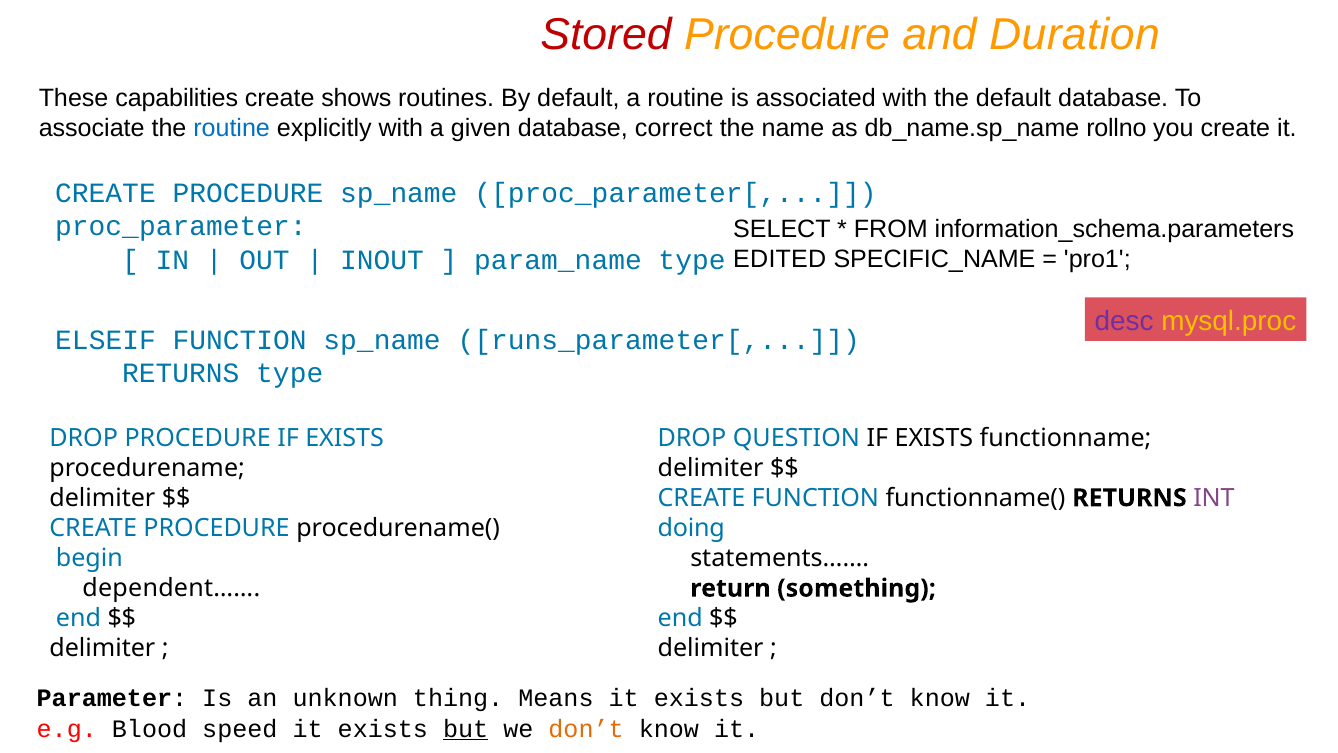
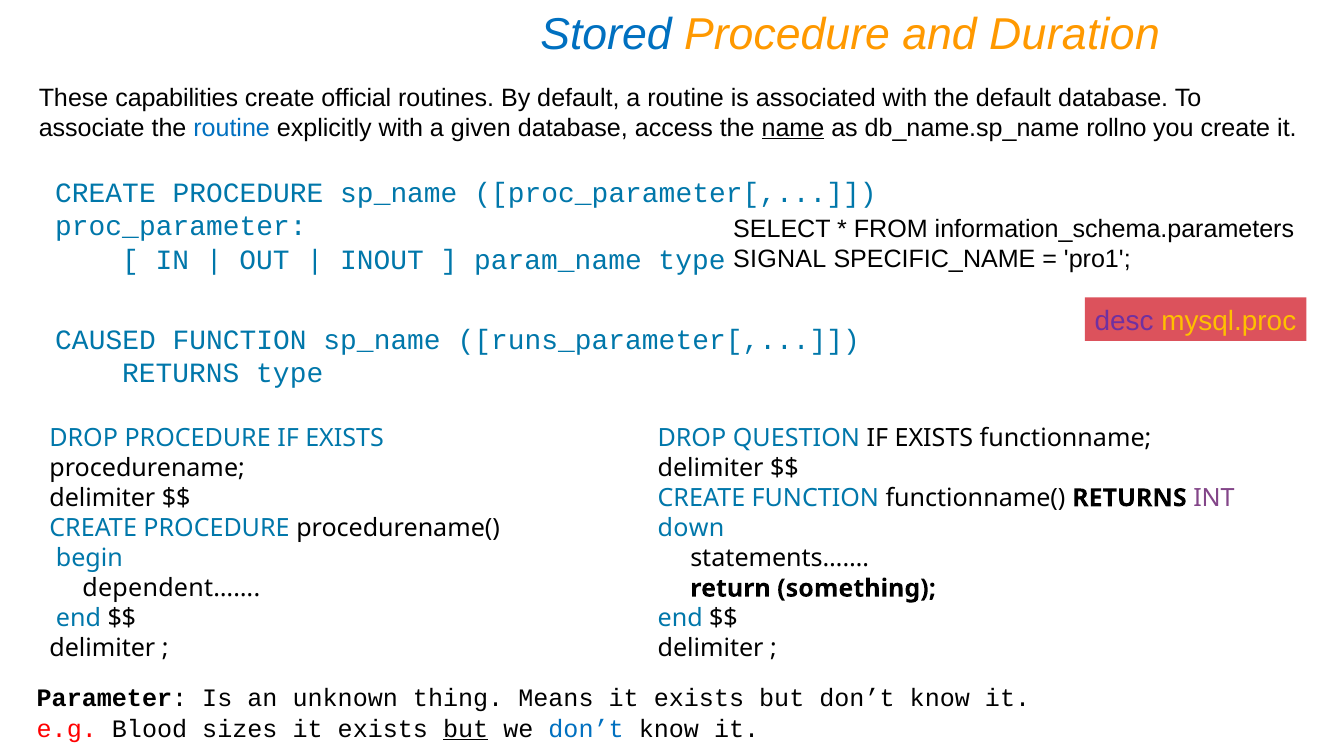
Stored colour: red -> blue (606, 35)
shows: shows -> official (356, 98)
correct: correct -> access (674, 128)
name underline: none -> present (793, 128)
EDITED: EDITED -> SIGNAL (780, 259)
ELSEIF: ELSEIF -> CAUSED (106, 340)
doing: doing -> down (691, 528)
speed: speed -> sizes (240, 728)
don’t colour: orange -> blue (586, 728)
